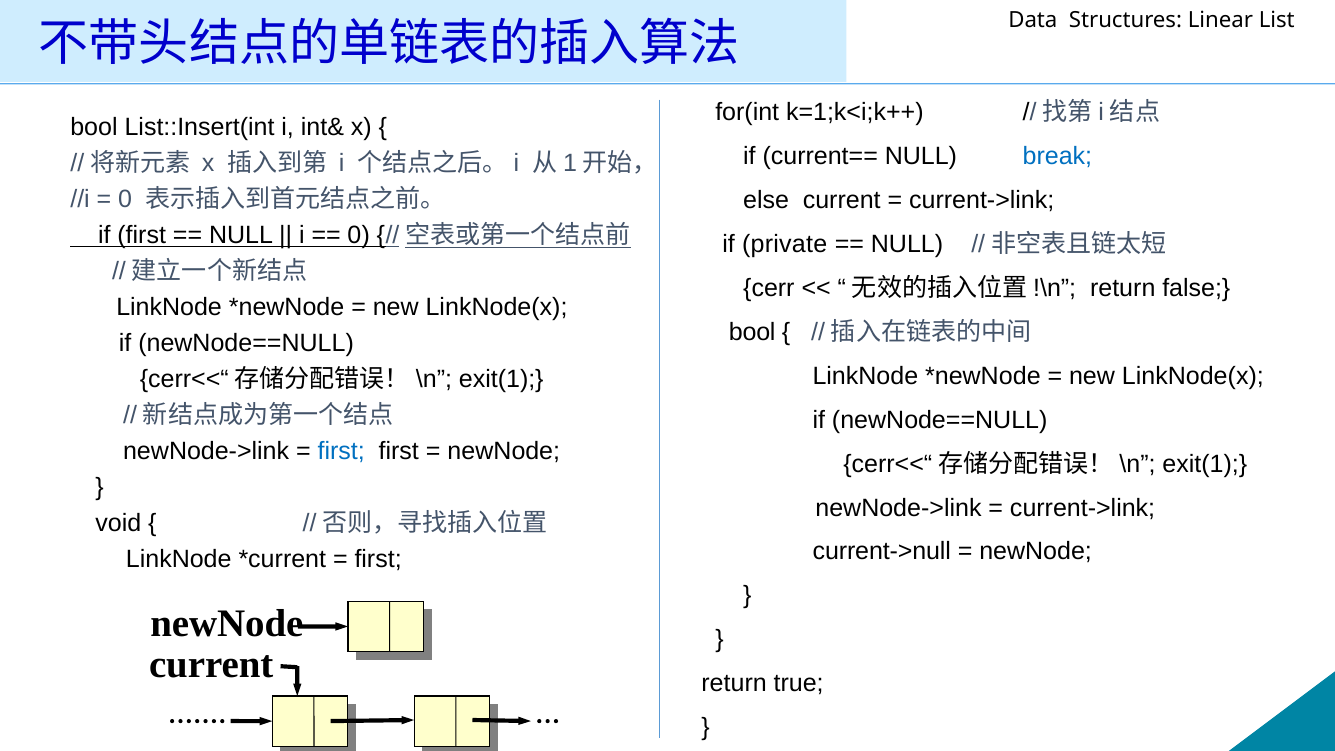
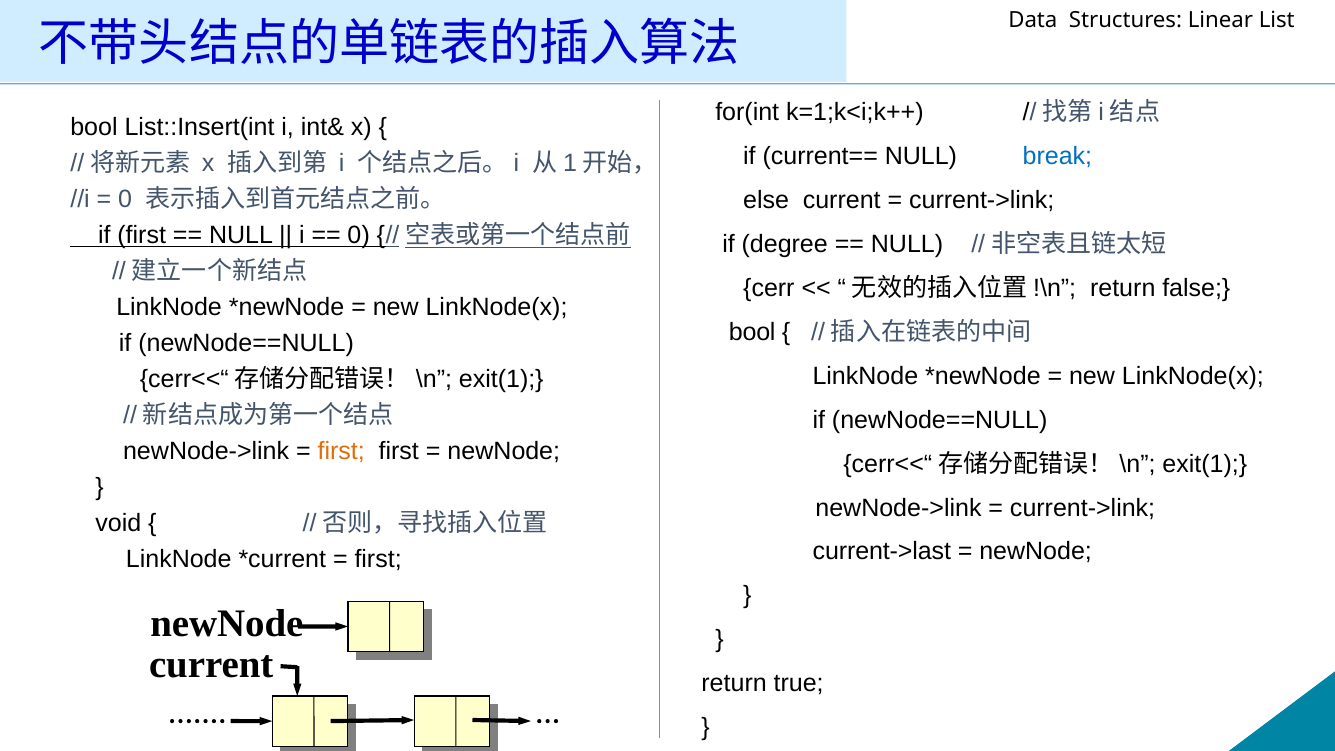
private: private -> degree (785, 244)
first colour: blue -> orange (341, 452)
current->null: current->null -> current->last (882, 552)
